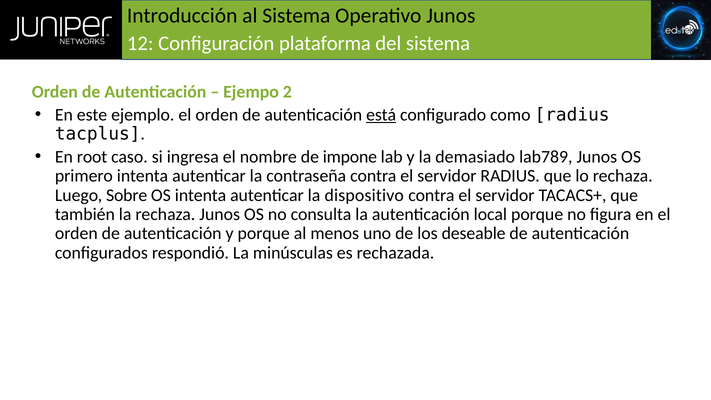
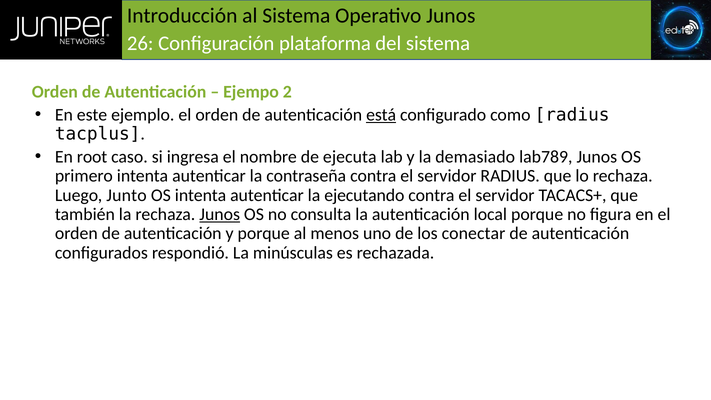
12: 12 -> 26 (140, 43)
impone: impone -> ejecuta (350, 157)
Sobre: Sobre -> Junto (126, 195)
dispositivo: dispositivo -> ejecutando (364, 195)
Junos underline: none -> present (220, 214)
deseable: deseable -> conectar (474, 234)
